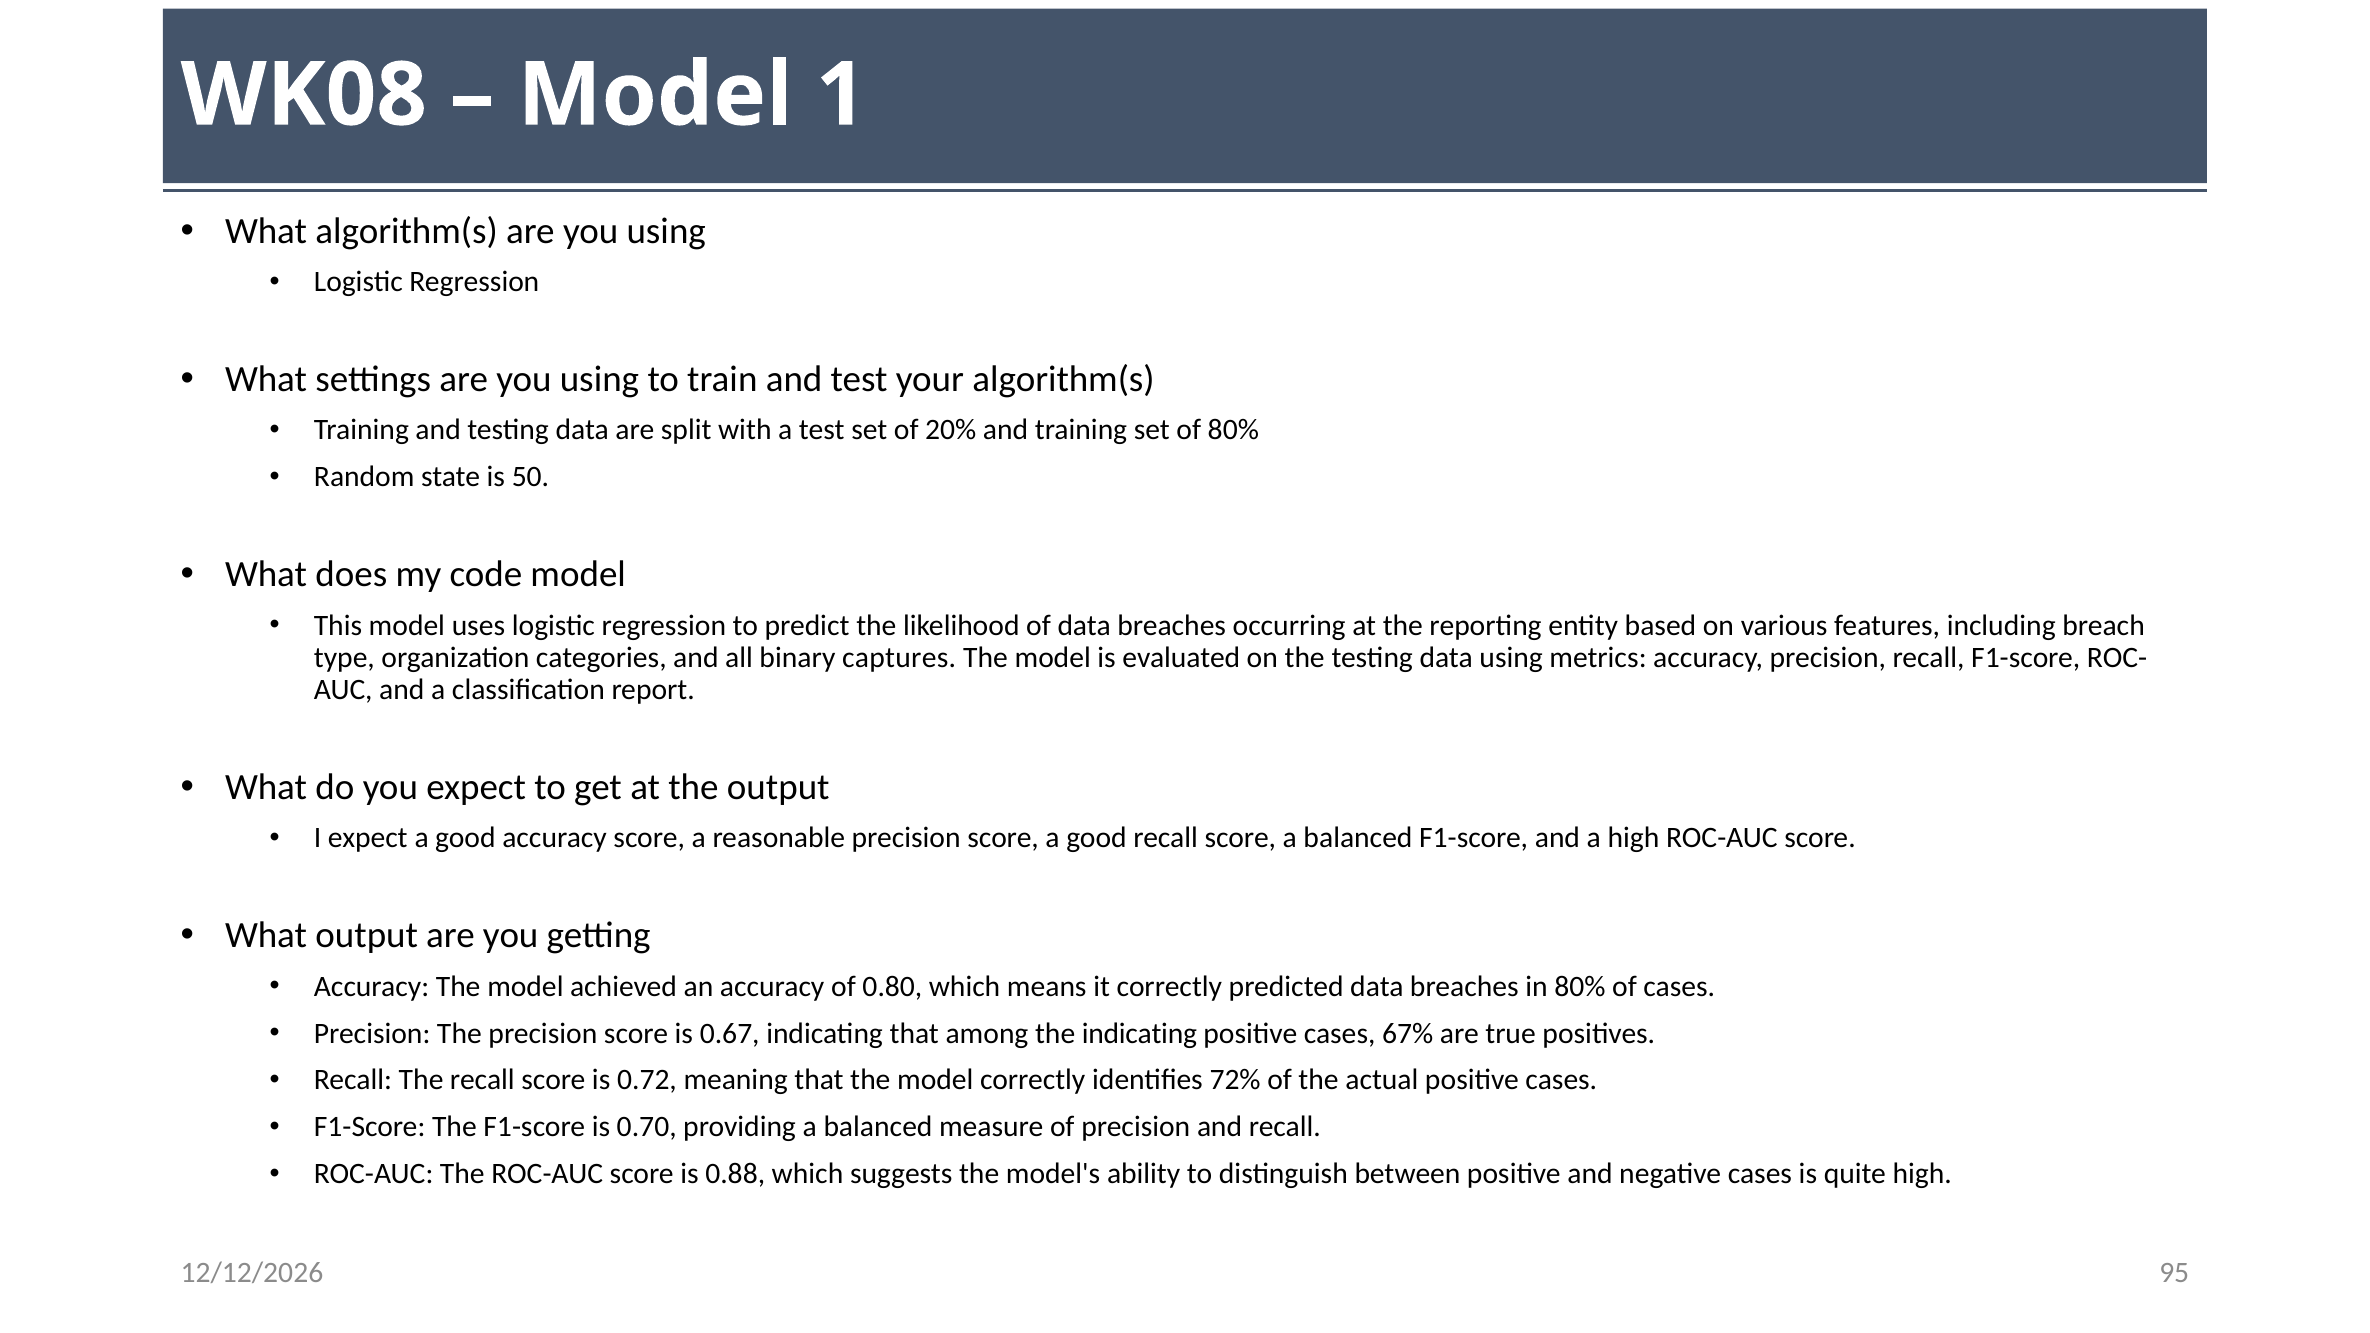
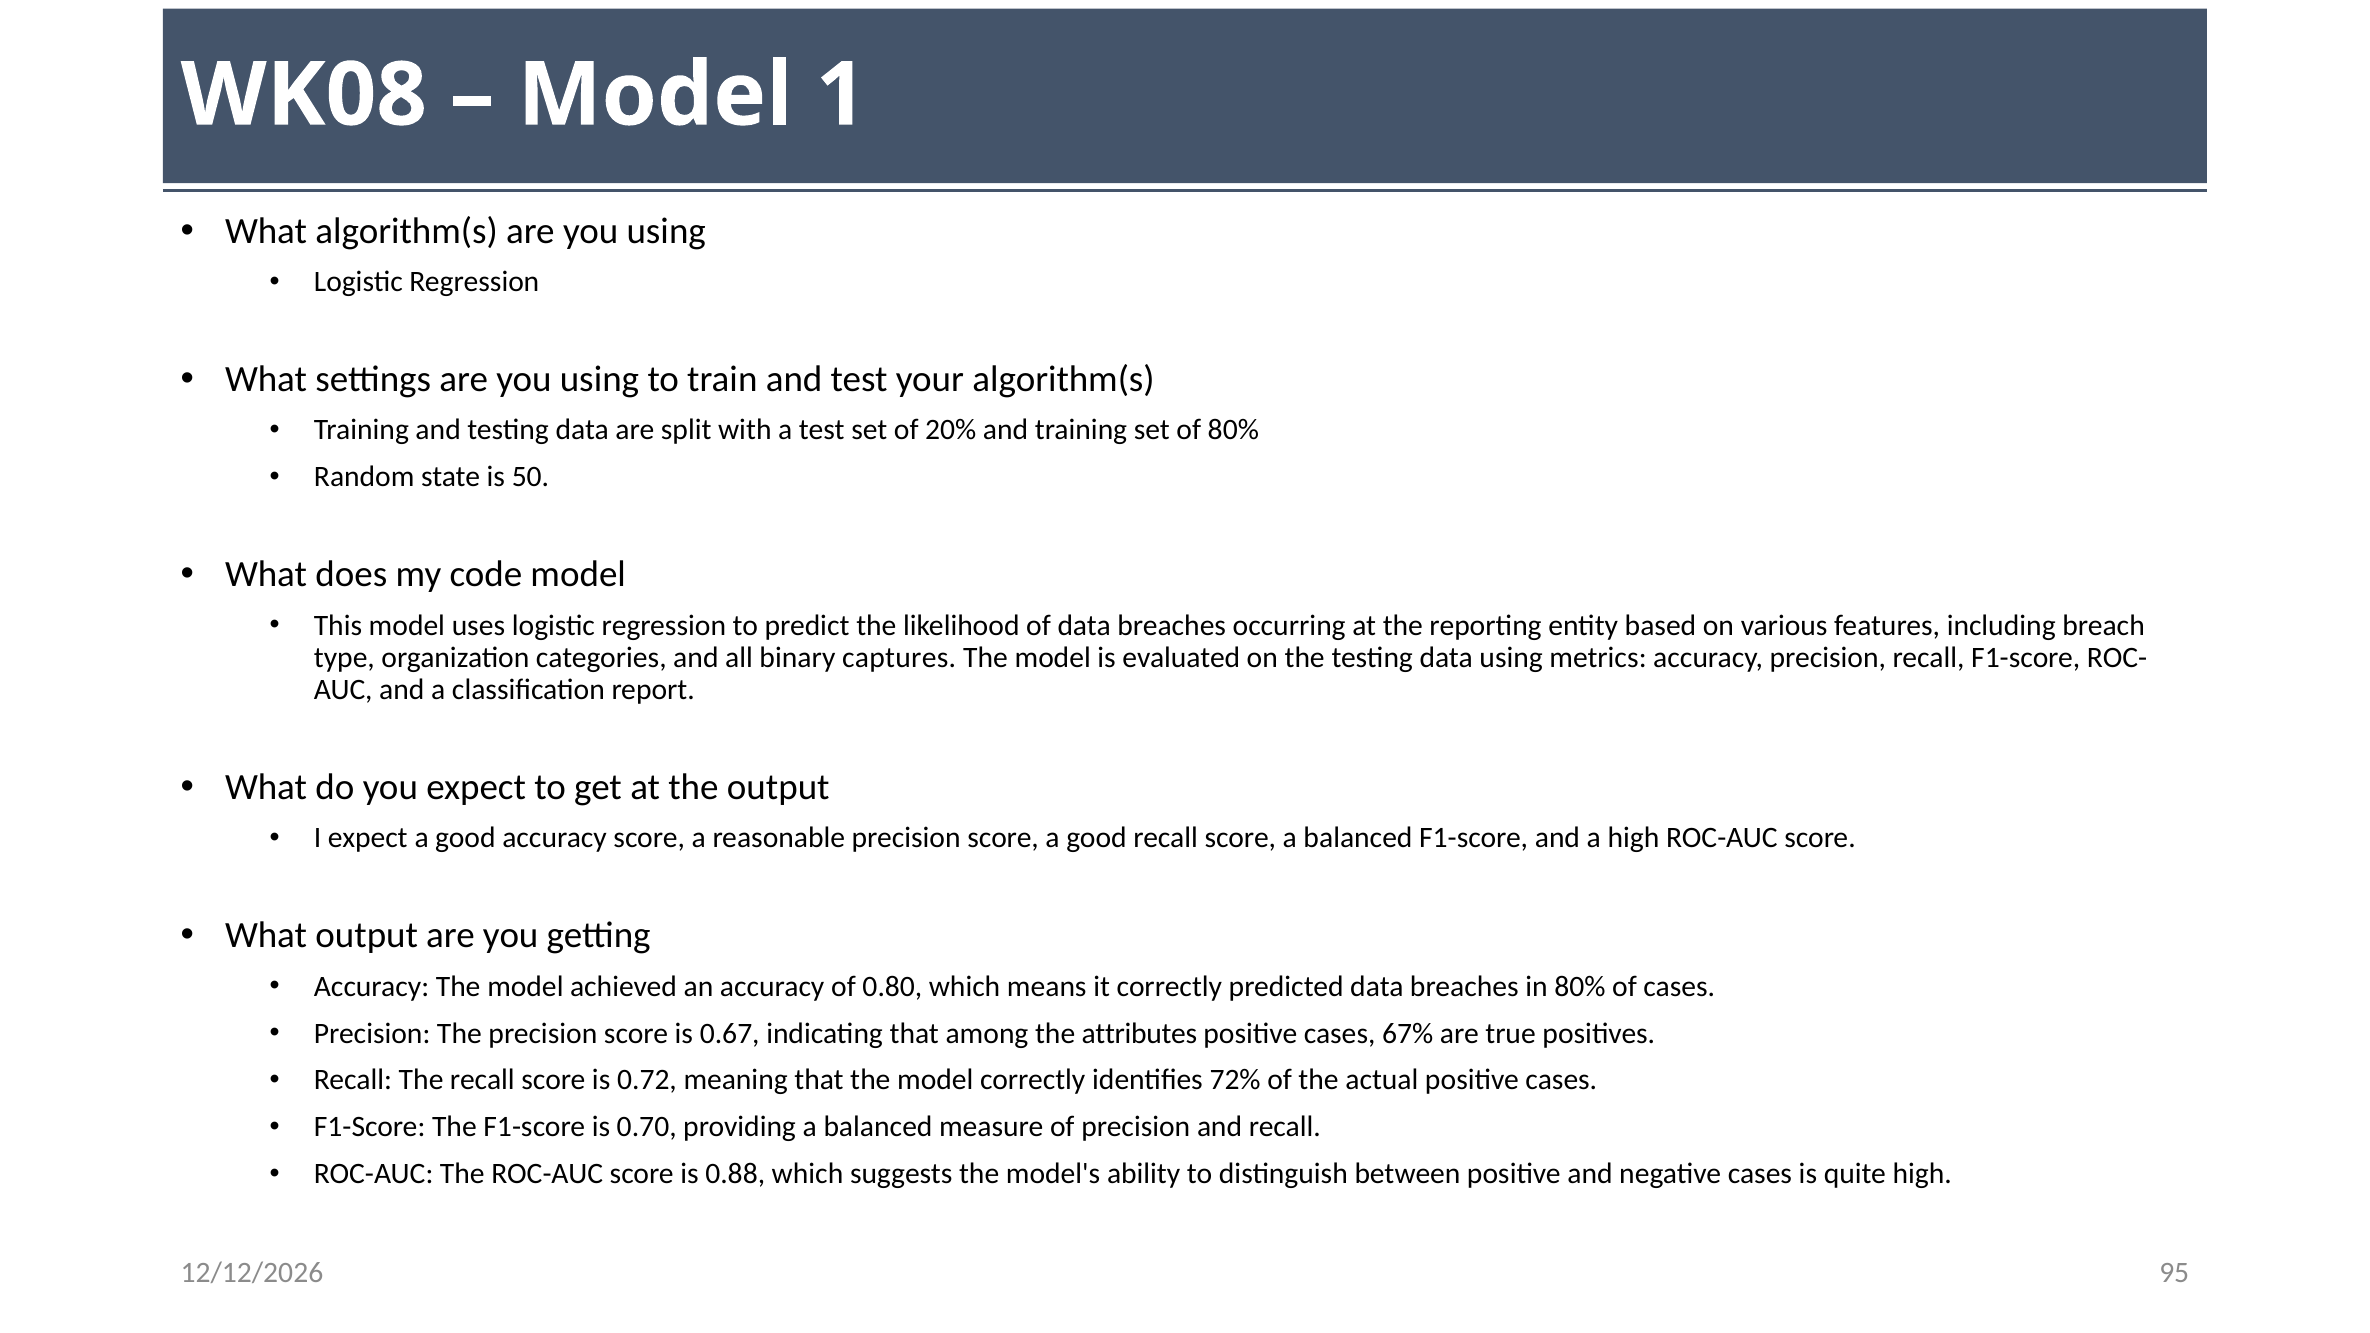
the indicating: indicating -> attributes (1139, 1033)
